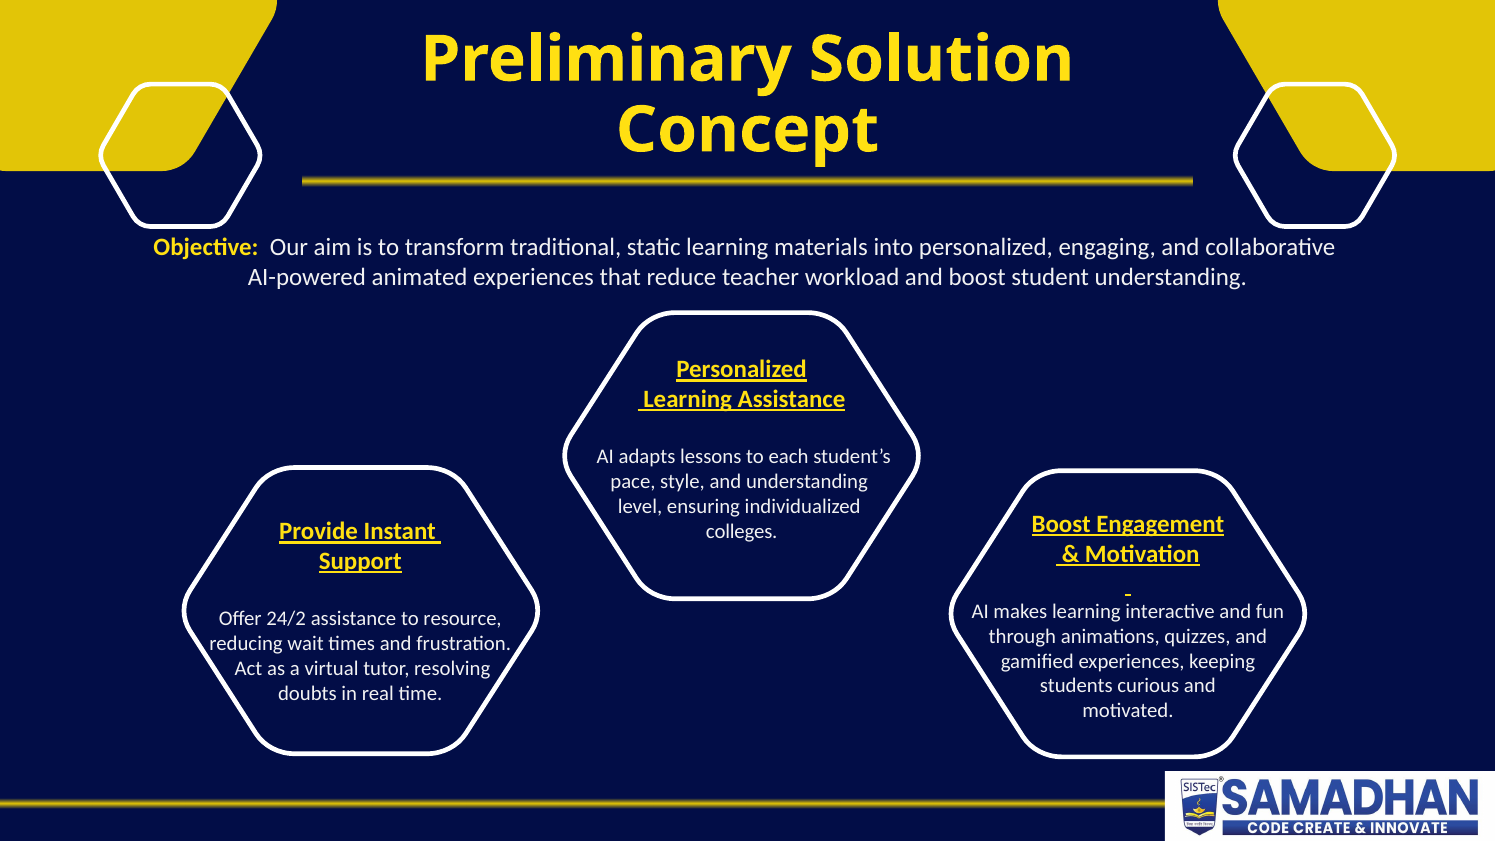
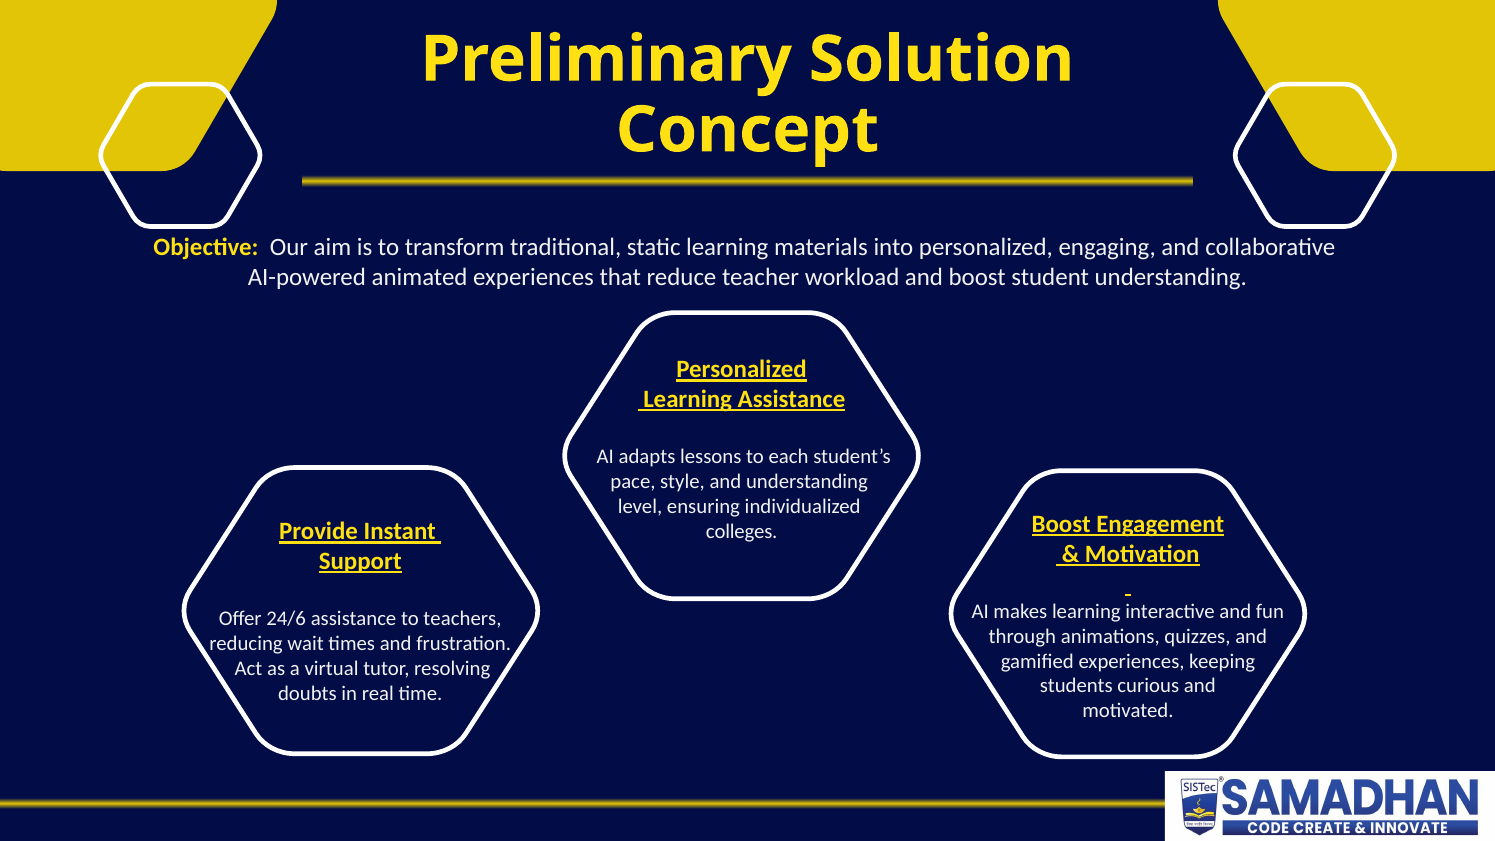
24/2: 24/2 -> 24/6 (286, 619)
resource: resource -> teachers (462, 619)
